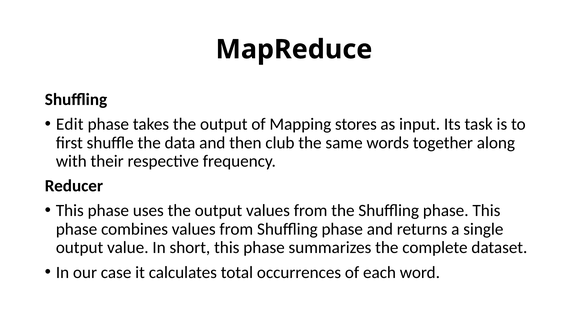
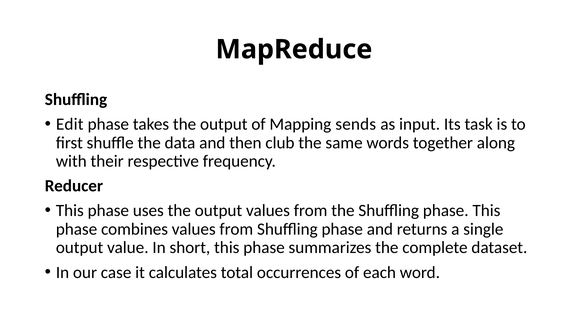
stores: stores -> sends (356, 124)
